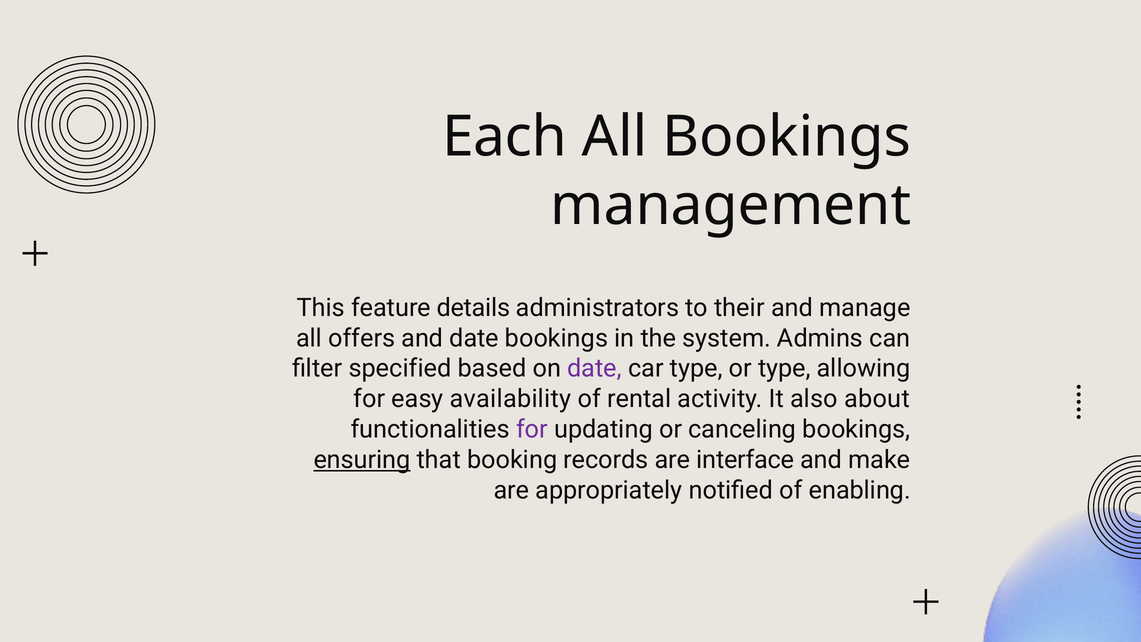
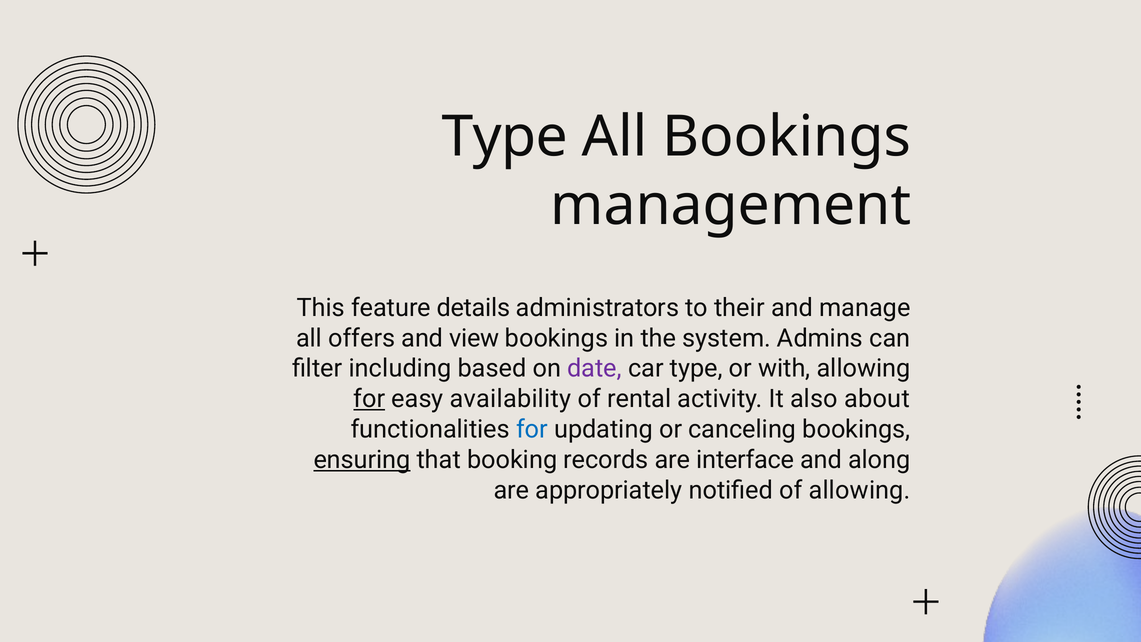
Each: Each -> Type (505, 137)
and date: date -> view (474, 338)
specified: specified -> including (400, 369)
or type: type -> with (784, 369)
for underline: none -> present (369, 399)
for colour: purple -> blue (532, 429)
make: make -> along (879, 460)
of enabling: enabling -> allowing (860, 490)
